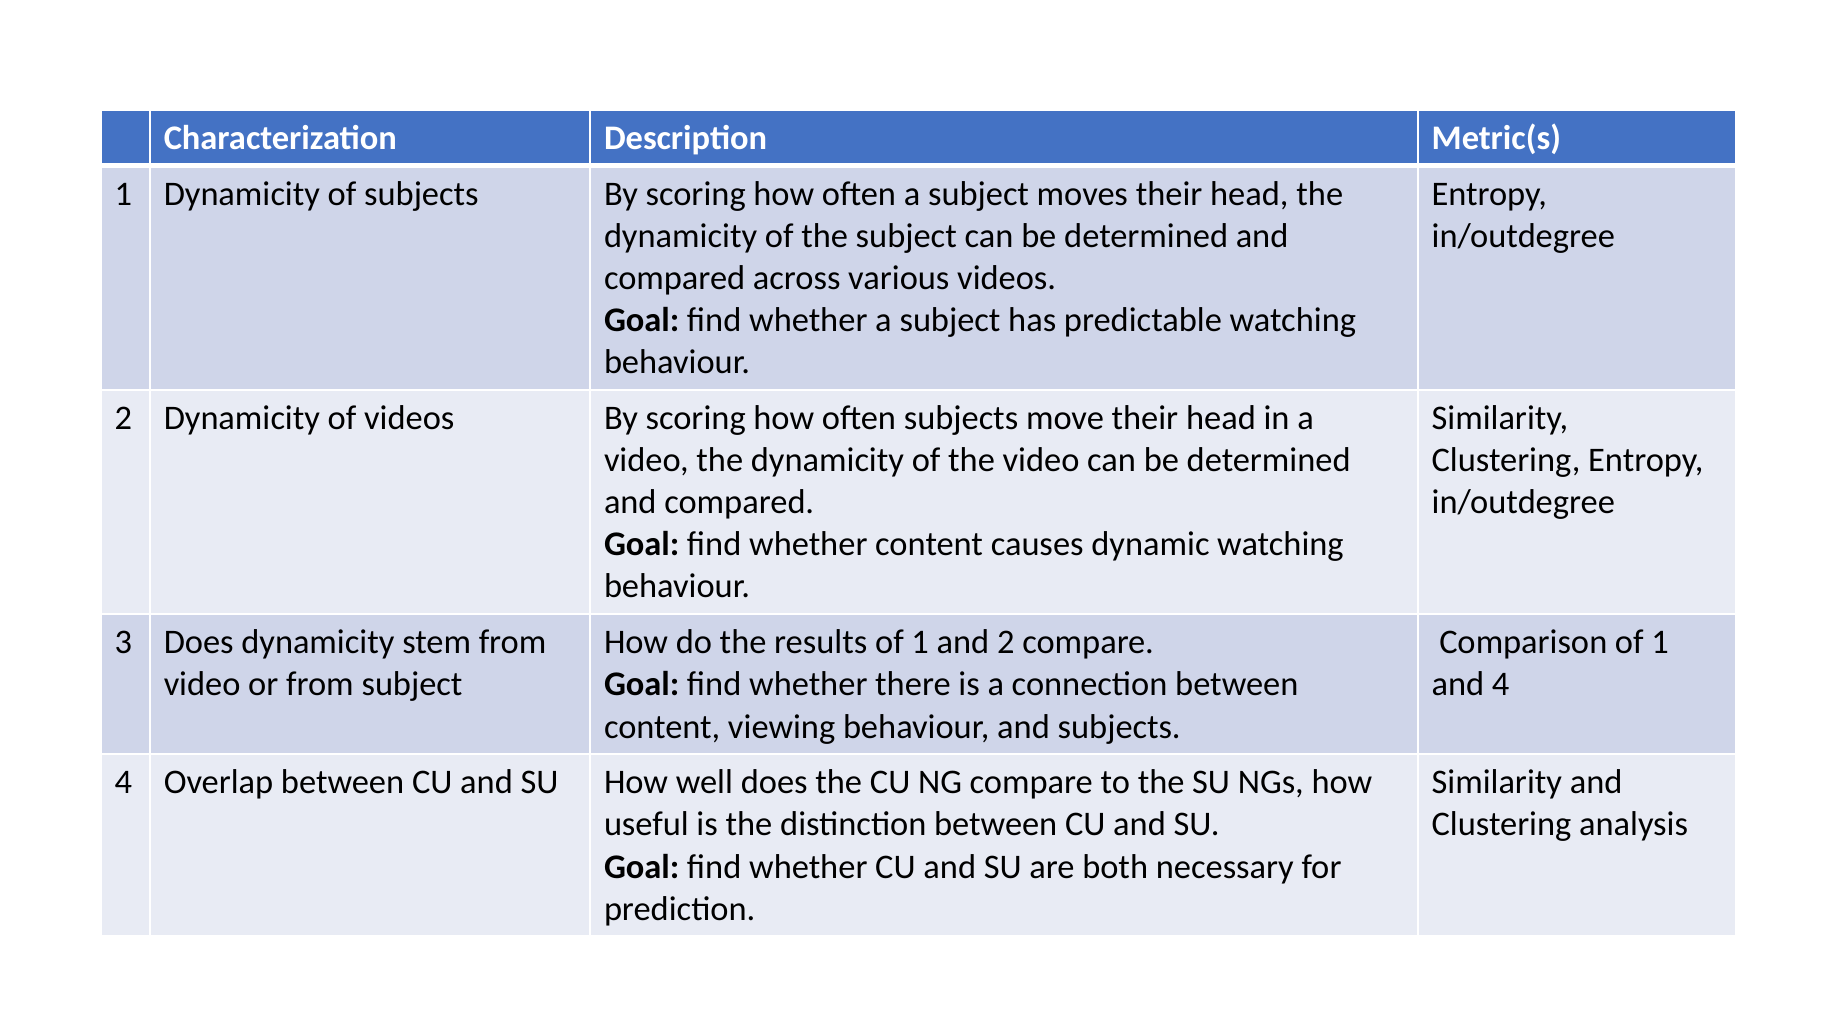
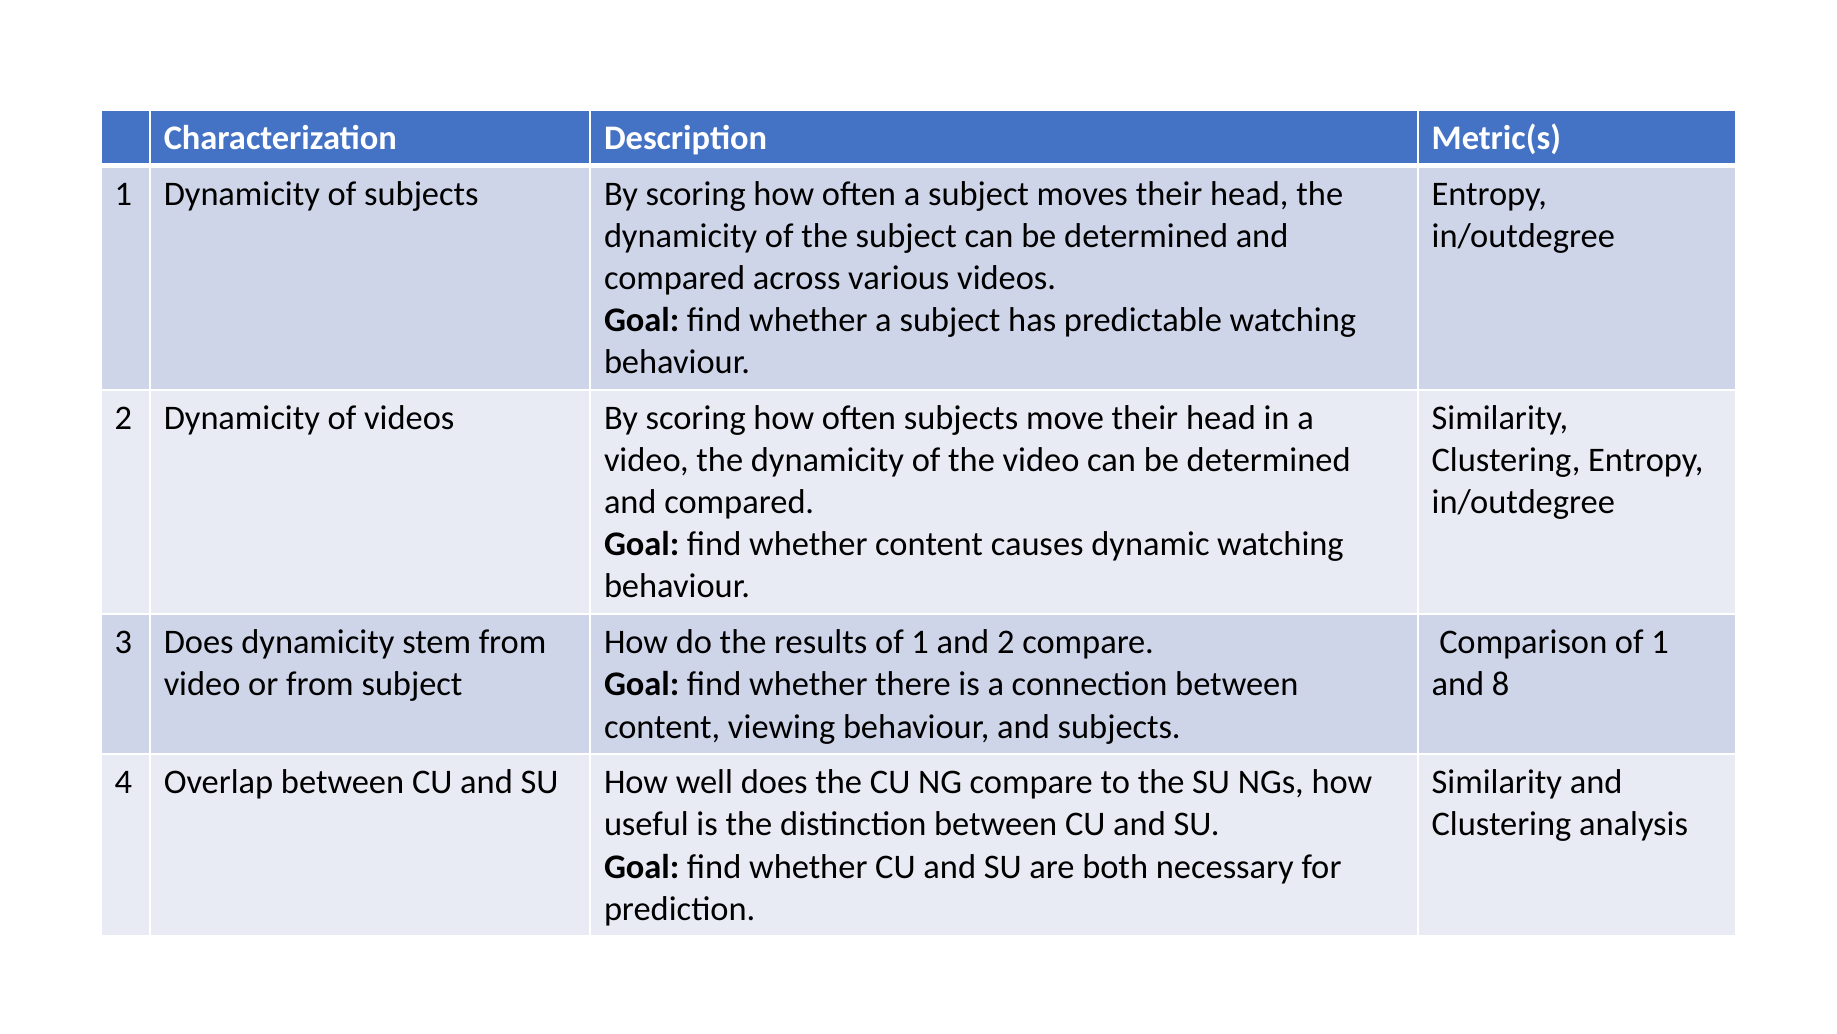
and 4: 4 -> 8 (1501, 684)
